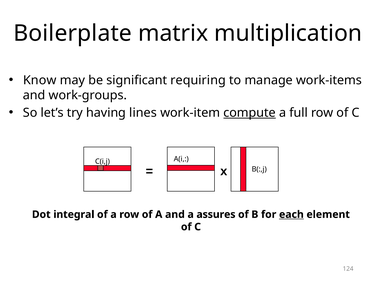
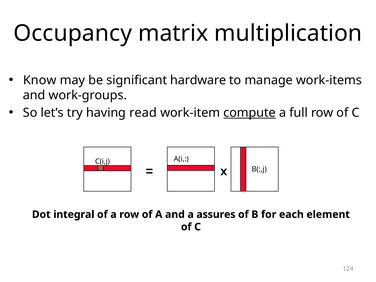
Boilerplate: Boilerplate -> Occupancy (73, 33)
requiring: requiring -> hardware (198, 80)
lines: lines -> read (143, 113)
each underline: present -> none (291, 214)
